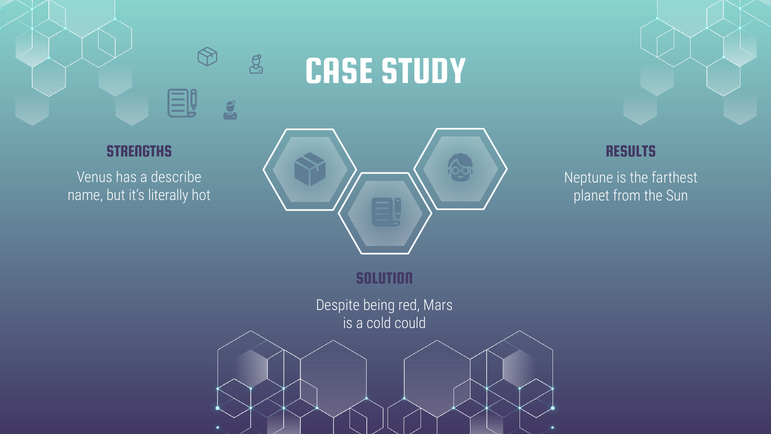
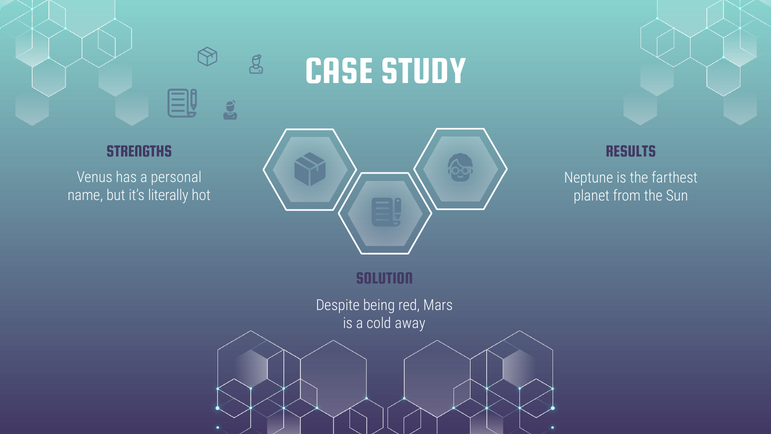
describe: describe -> personal (176, 177)
could: could -> away (410, 323)
